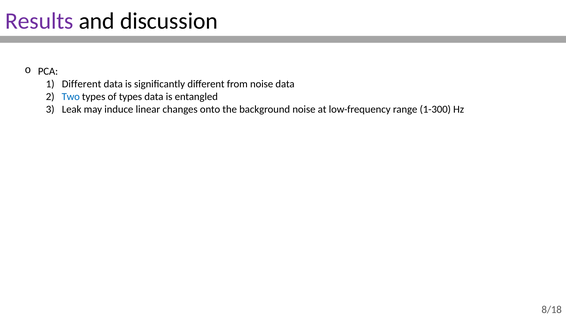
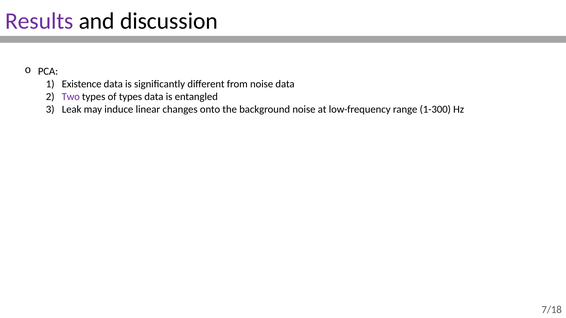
Different: Different -> Existence (82, 84)
Two colour: blue -> purple (71, 97)
8/18: 8/18 -> 7/18 (552, 310)
